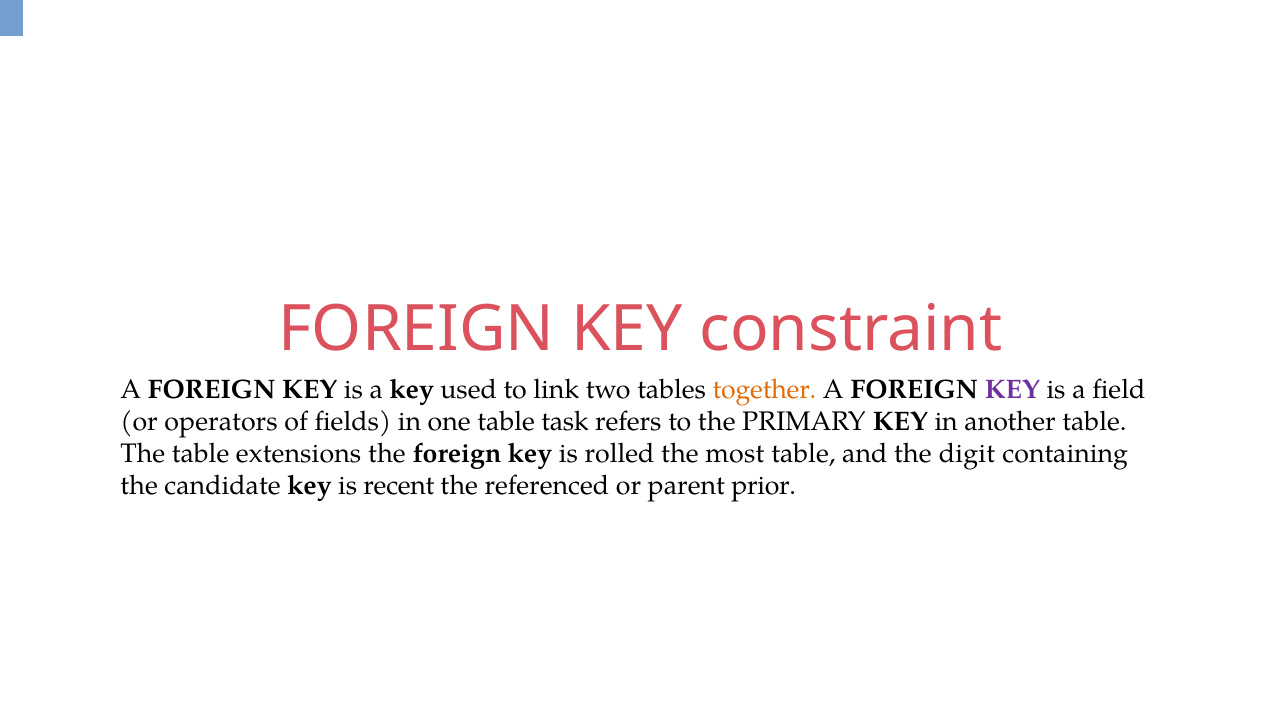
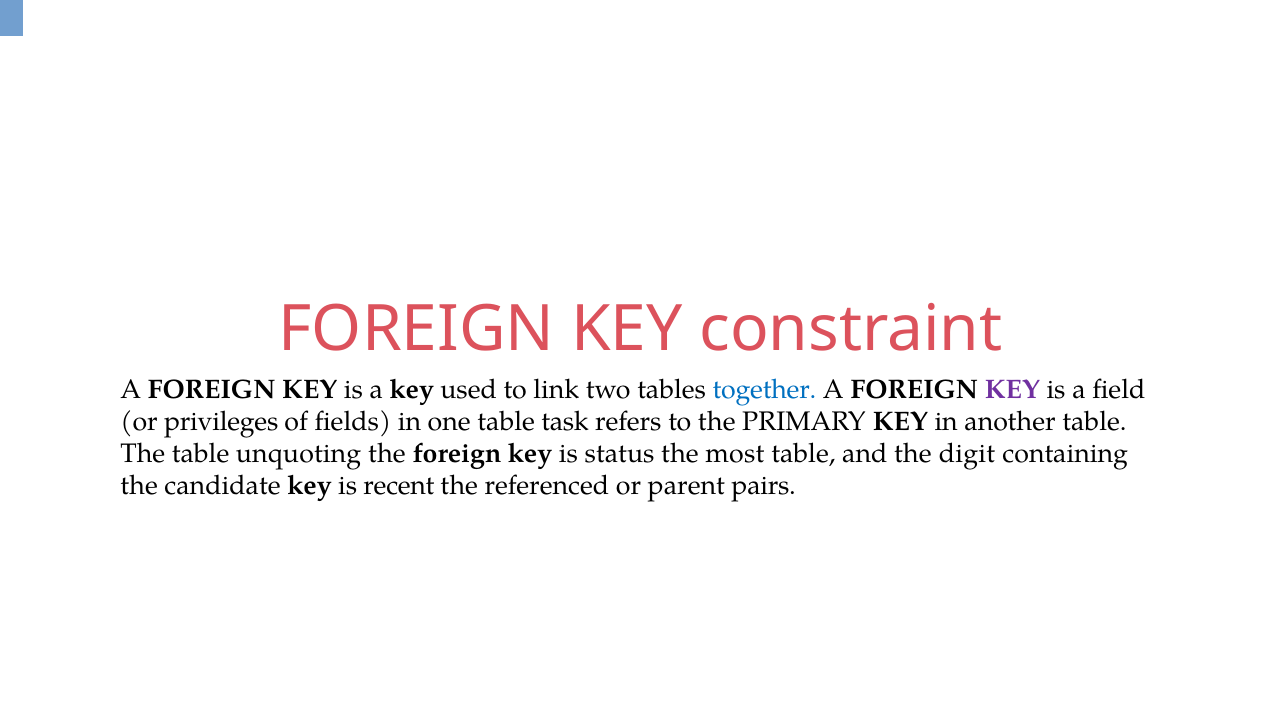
together colour: orange -> blue (765, 390)
operators: operators -> privileges (221, 422)
extensions: extensions -> unquoting (299, 454)
rolled: rolled -> status (620, 454)
prior: prior -> pairs (764, 486)
